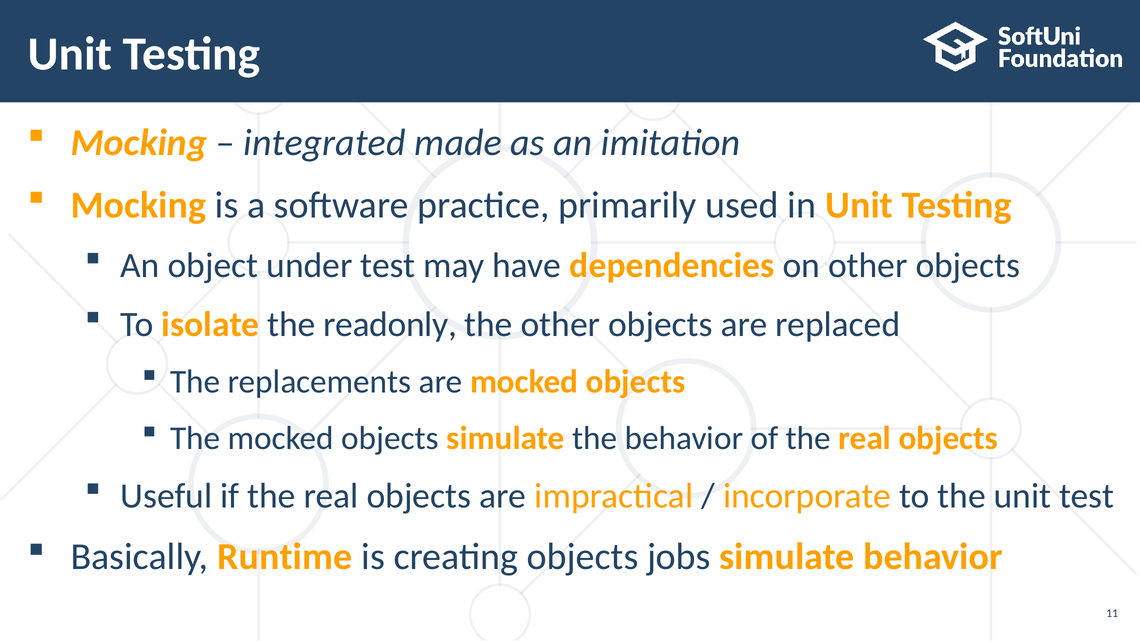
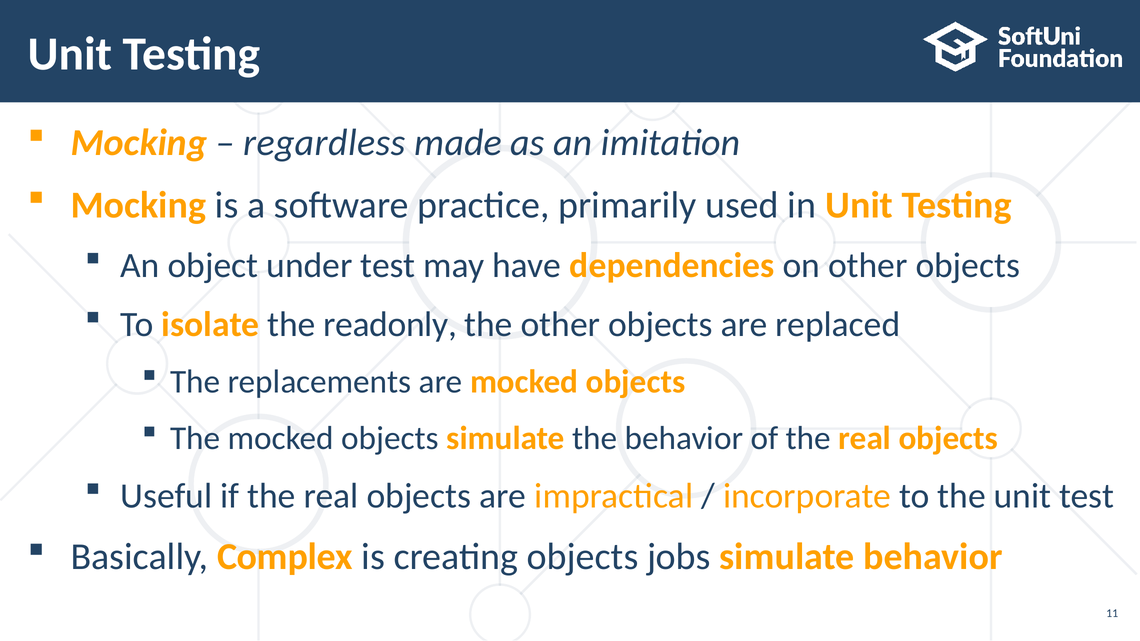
integrated: integrated -> regardless (324, 143)
Runtime: Runtime -> Complex (285, 557)
